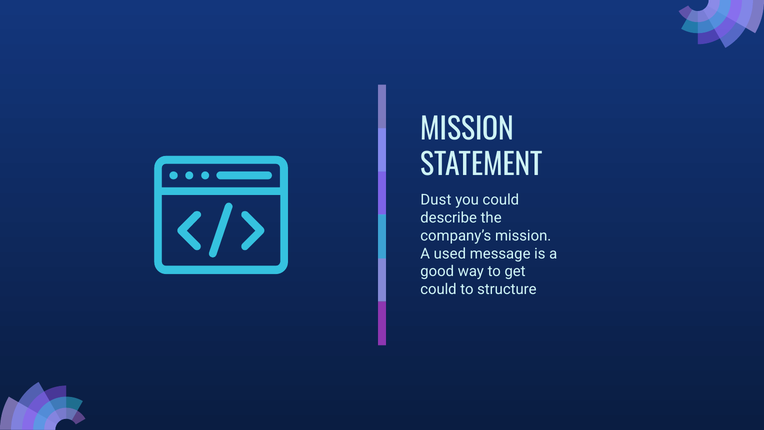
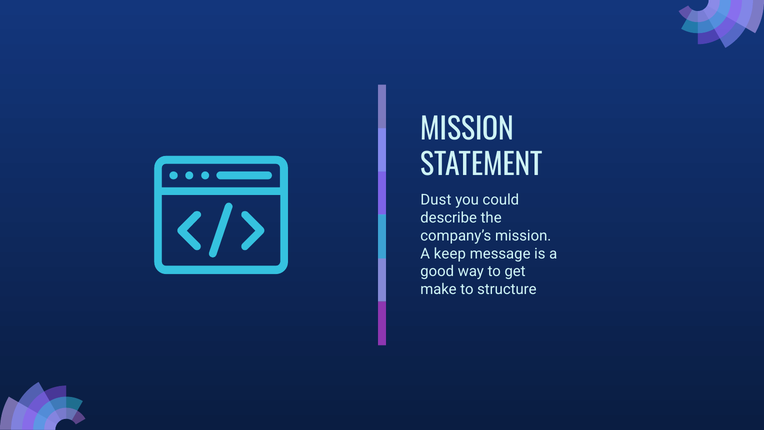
used: used -> keep (450, 253)
could: could -> make (438, 289)
